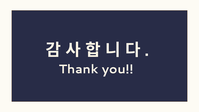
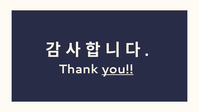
you underline: none -> present (118, 69)
